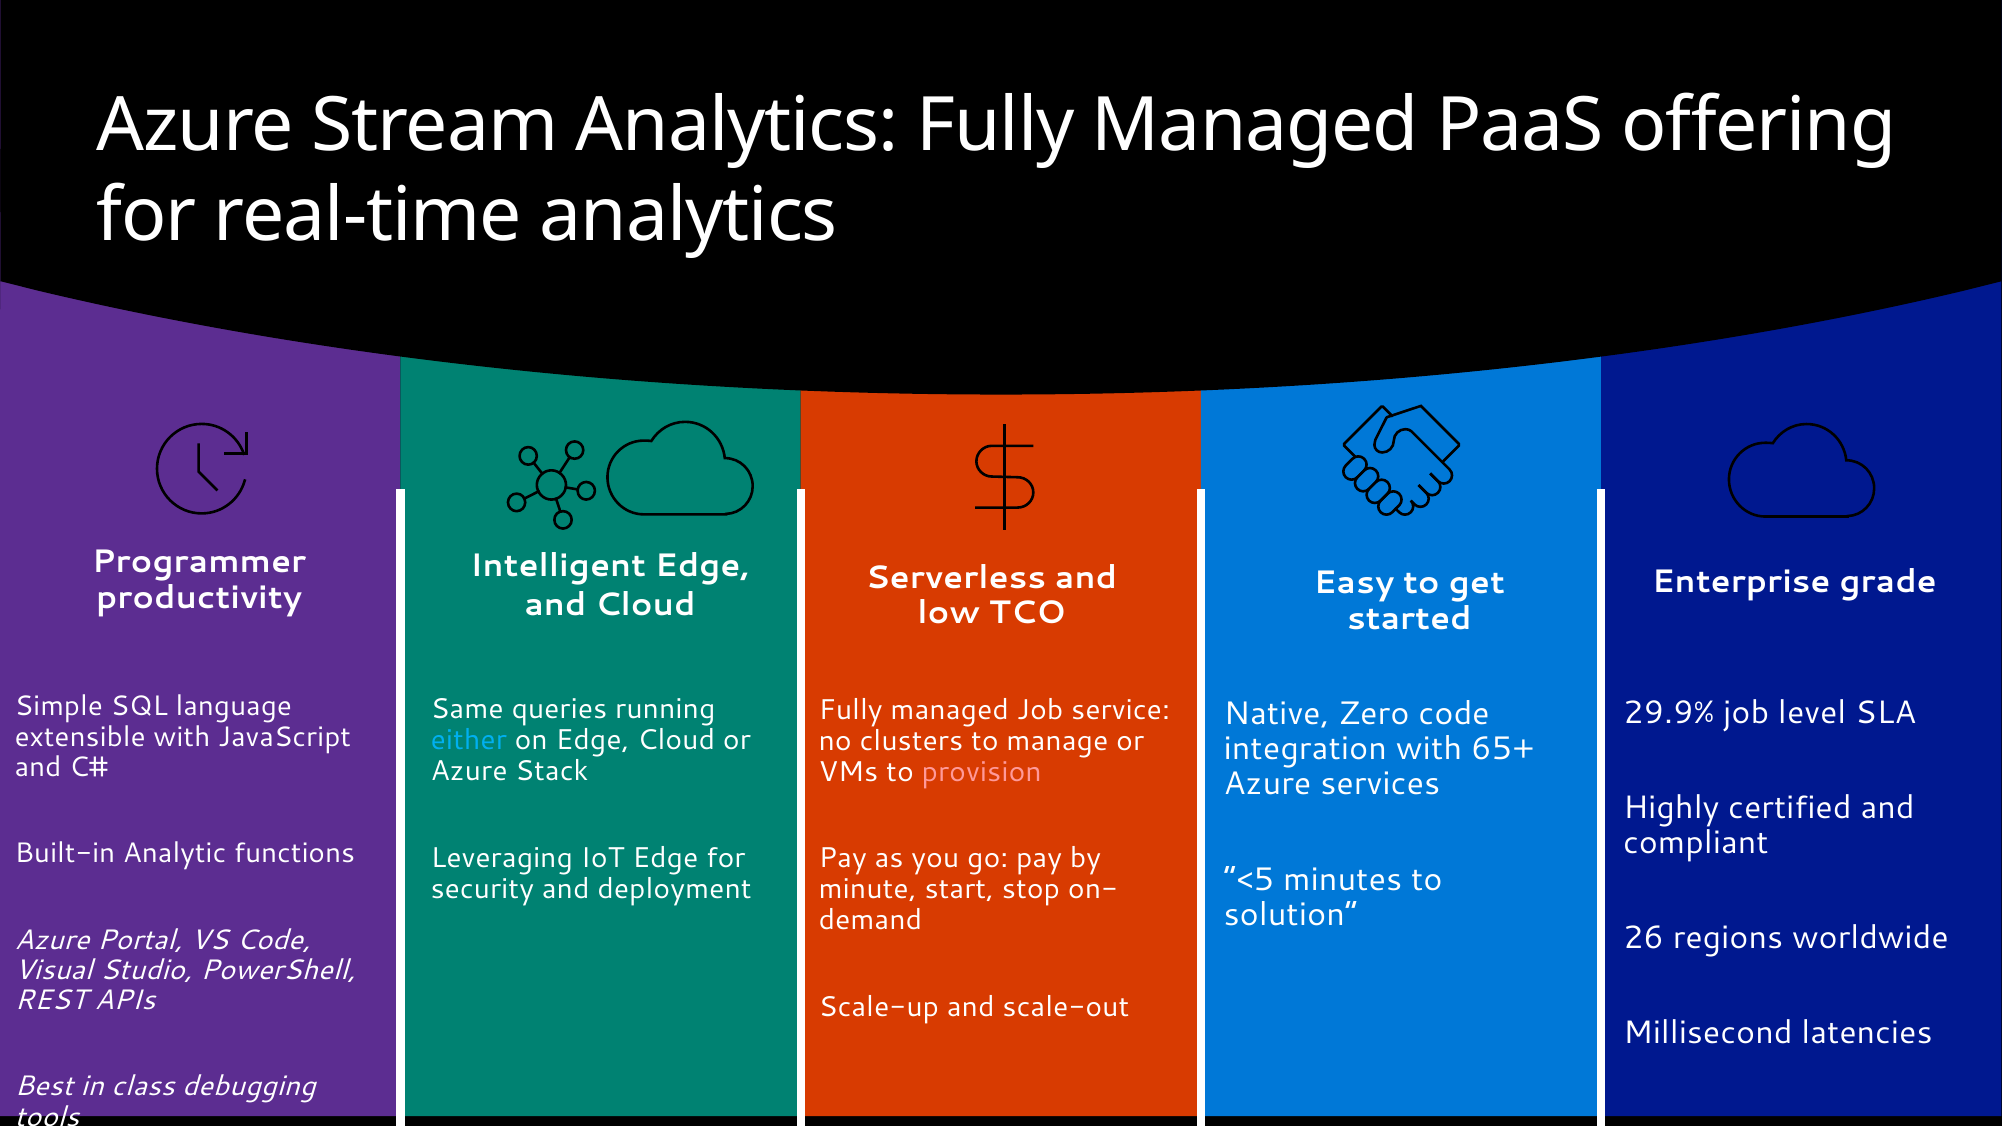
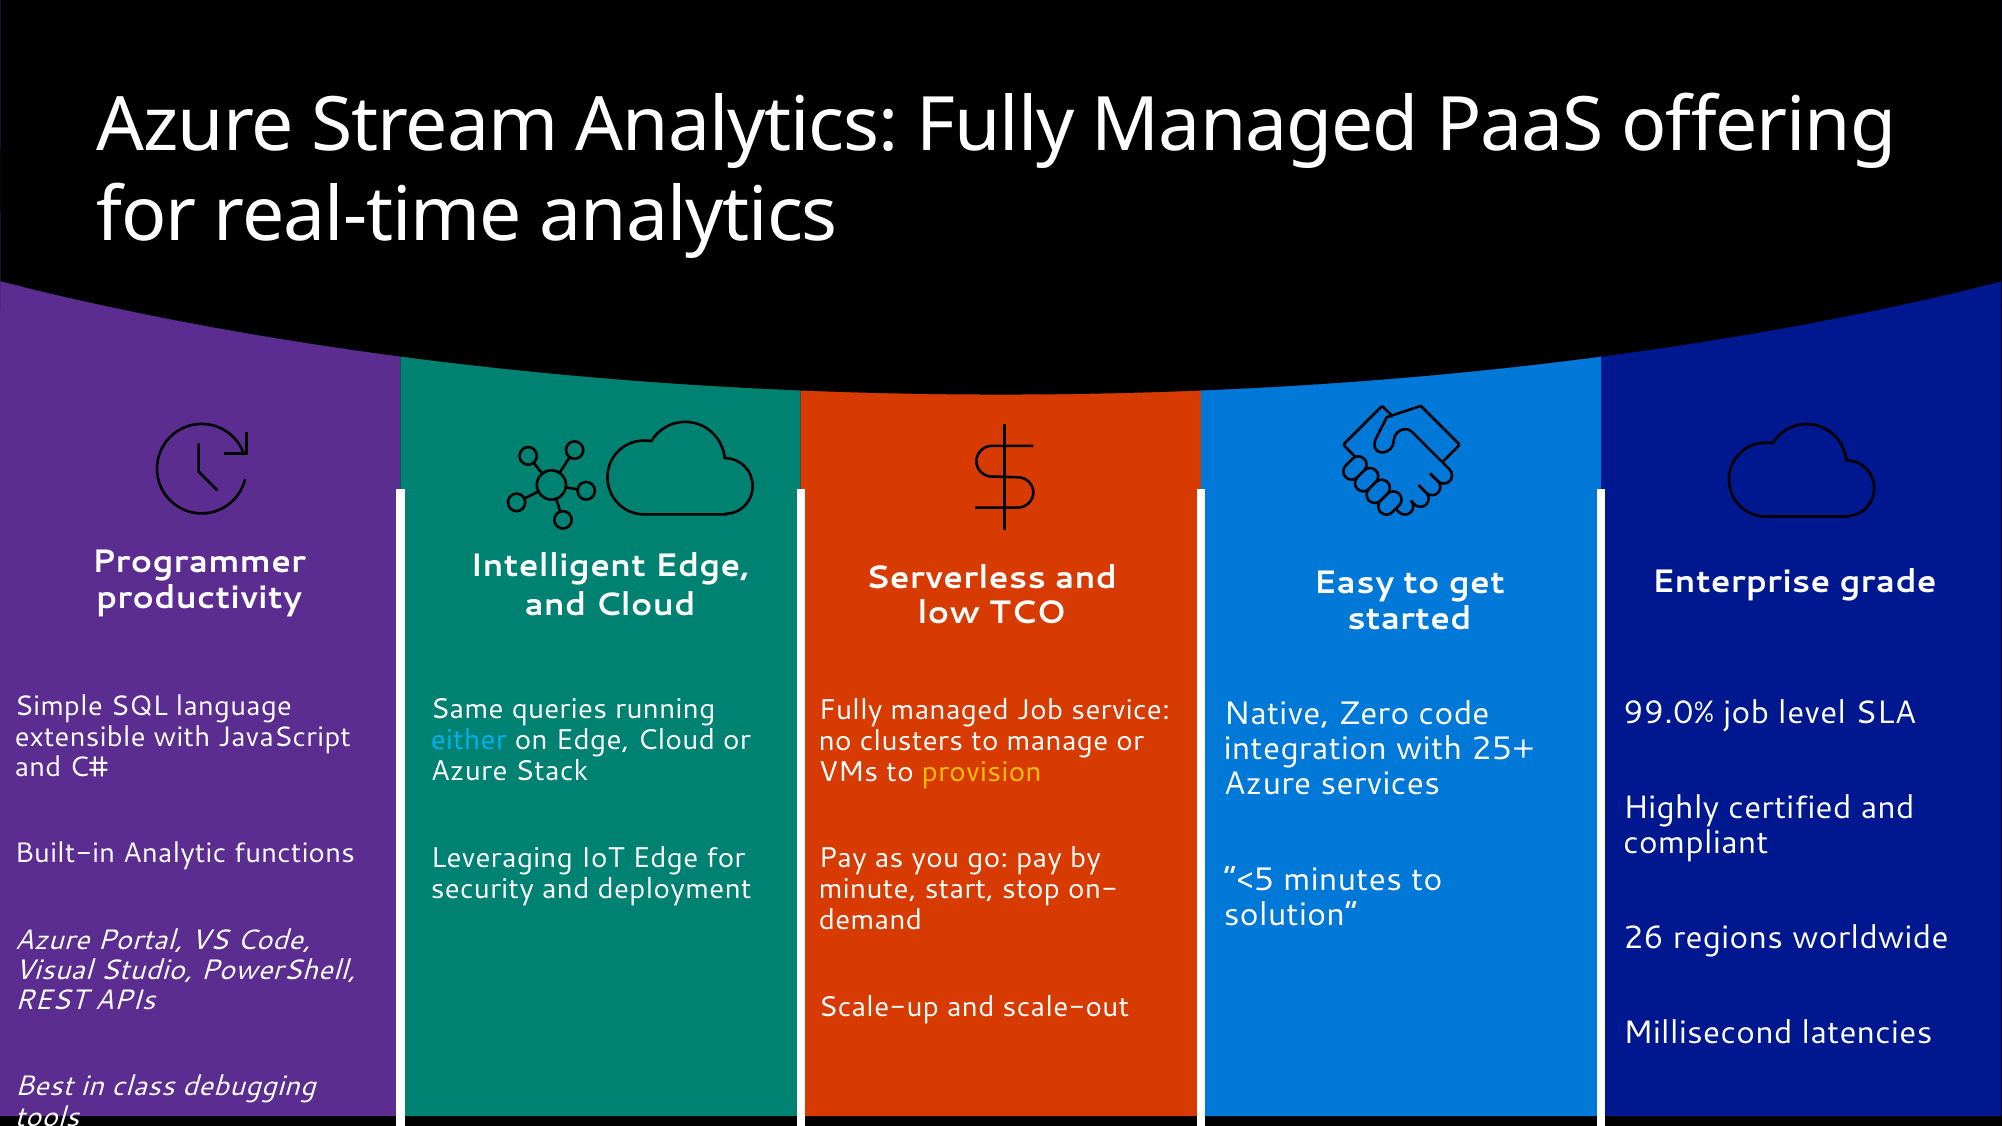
29.9%: 29.9% -> 99.0% (1669, 713)
65+: 65+ -> 25+ (1503, 749)
provision colour: pink -> yellow (982, 772)
